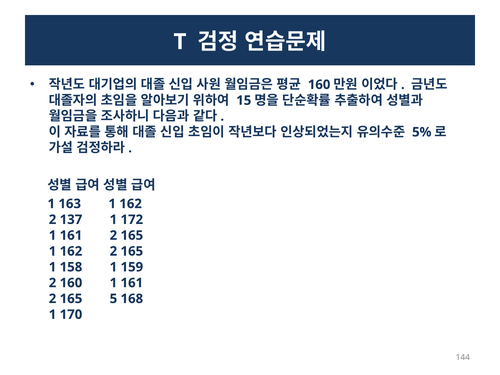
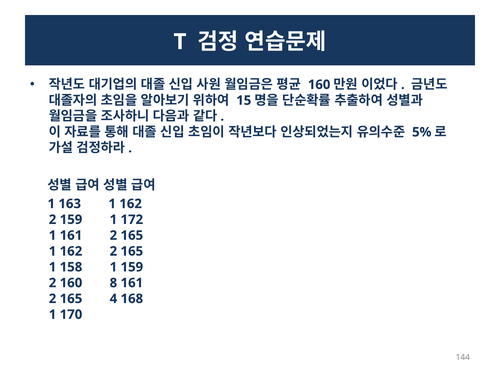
2 137: 137 -> 159 (71, 220)
160 1: 1 -> 8 (113, 283)
5: 5 -> 4 (113, 299)
